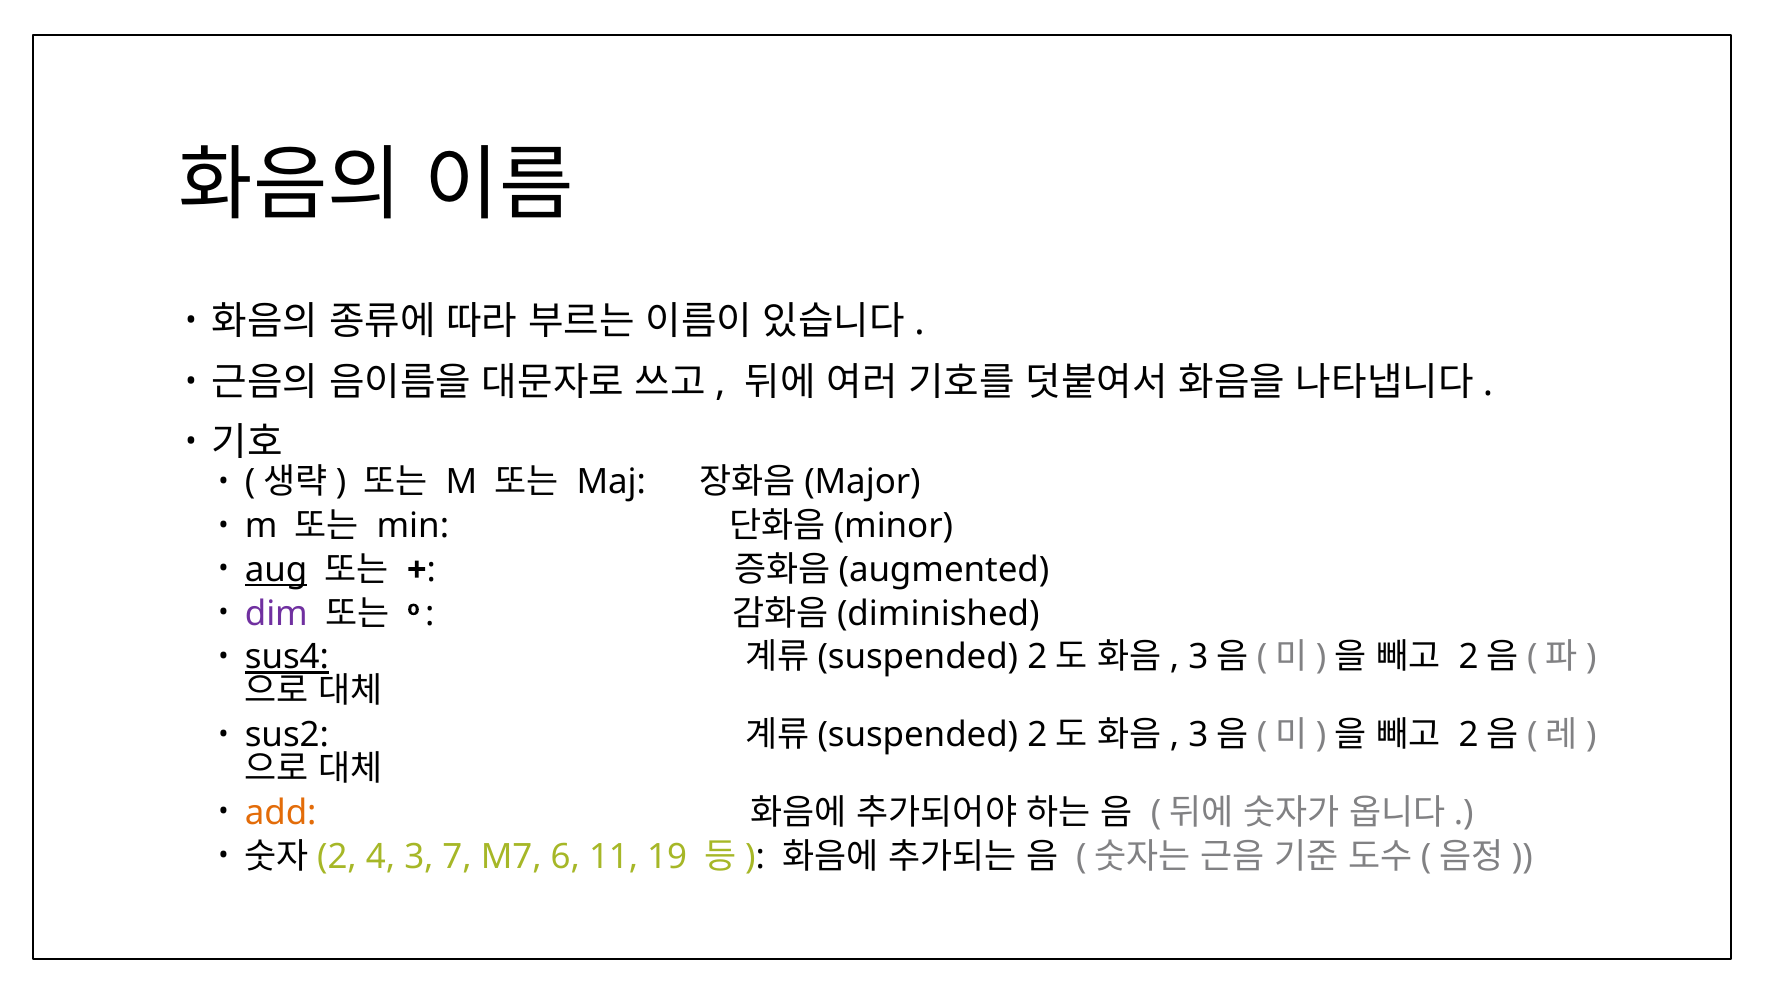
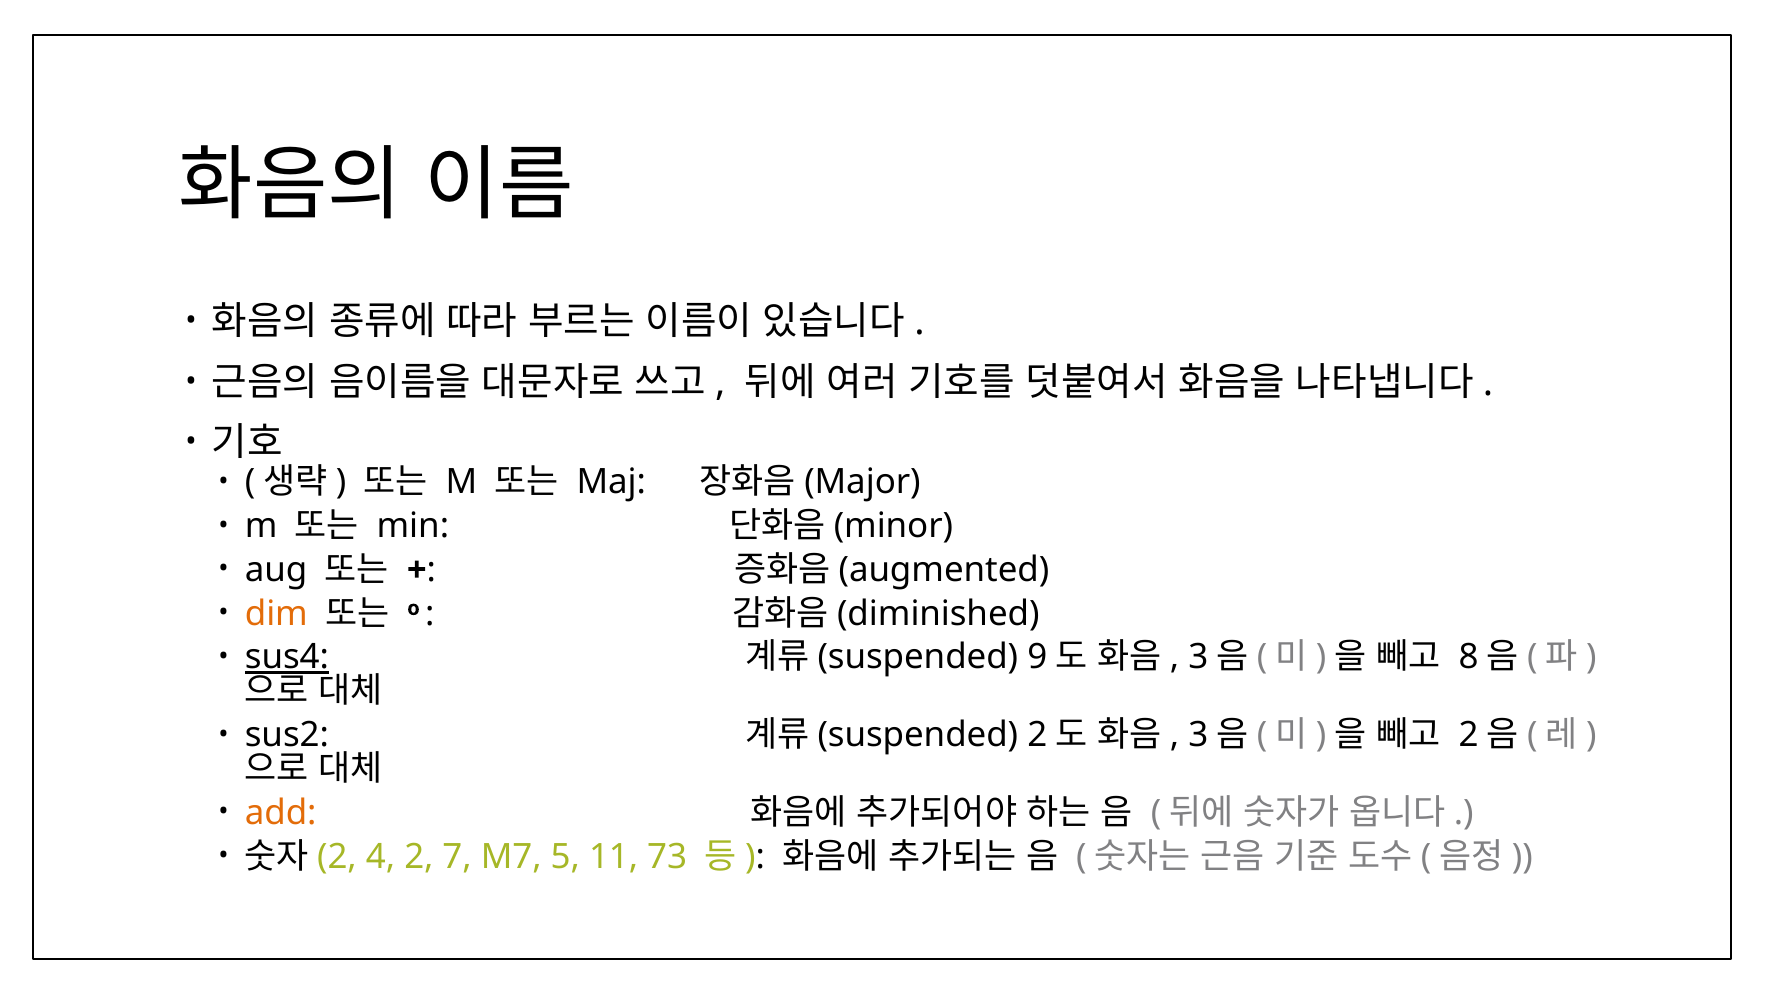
aug underline: present -> none (276, 570)
dim colour: purple -> orange (276, 614)
2: 2 -> 9 (1037, 657)
2: 2 -> 8 (1468, 657)
4 3: 3 -> 2 (419, 857)
6: 6 -> 5 (565, 857)
19: 19 -> 73 (667, 857)
